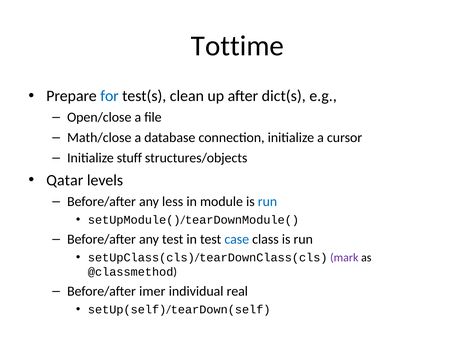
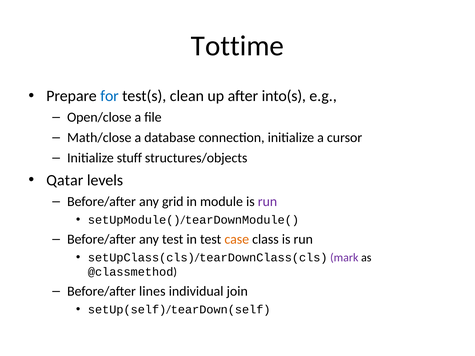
dict(s: dict(s -> into(s (284, 96)
less: less -> grid (173, 202)
run colour: blue -> purple (267, 202)
case colour: blue -> orange (237, 239)
imer: imer -> lines (152, 291)
real: real -> join (237, 291)
